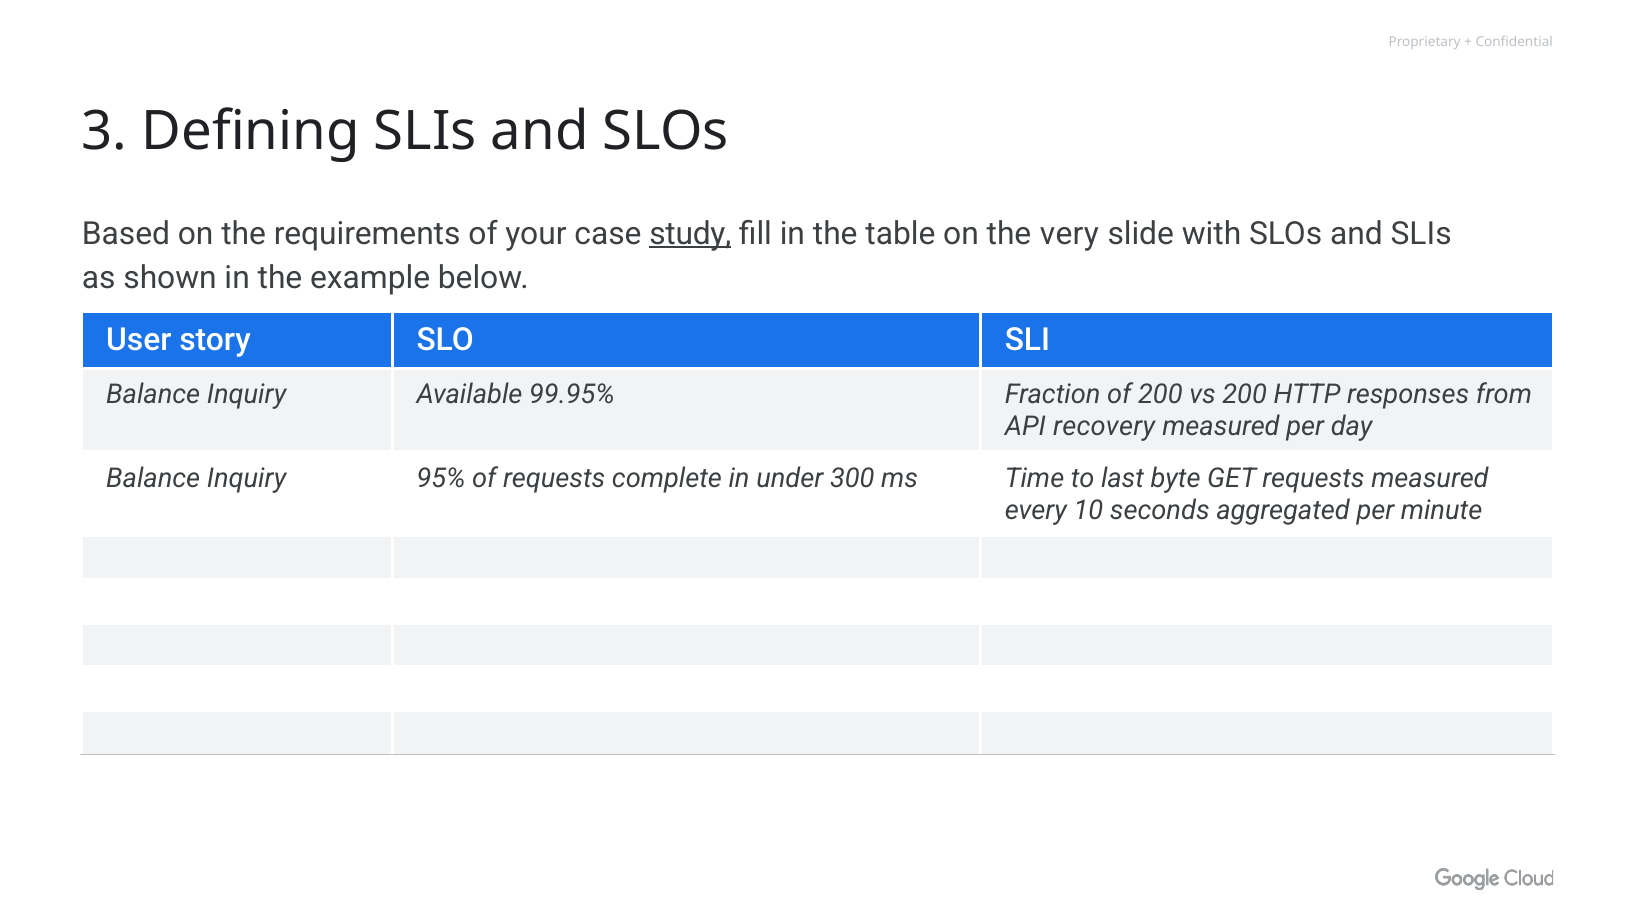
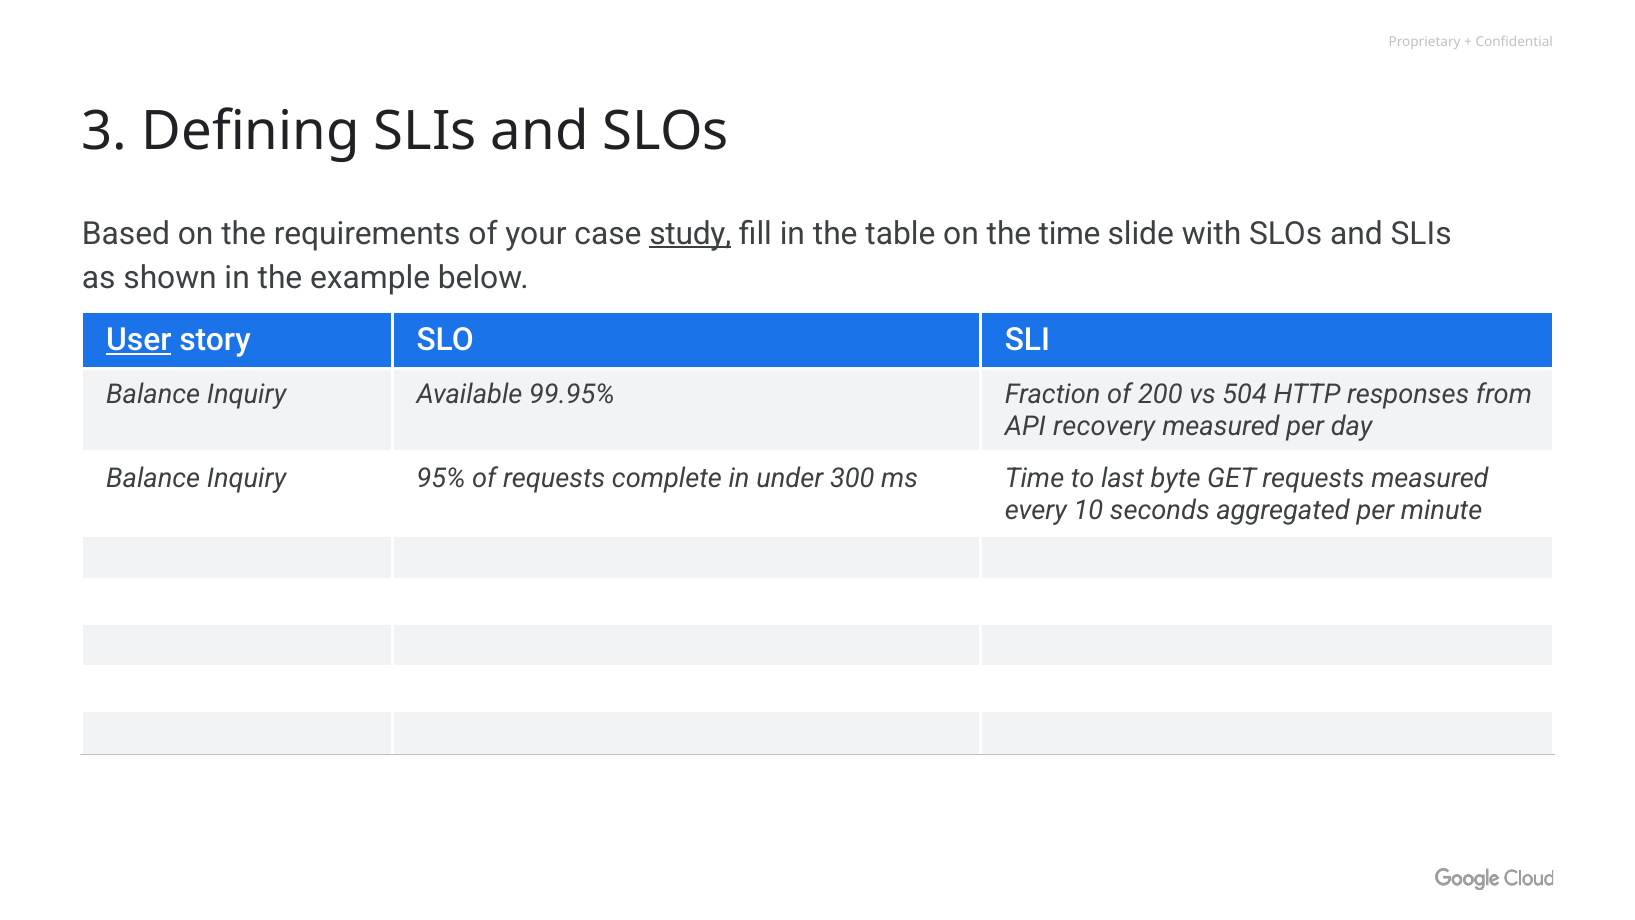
the very: very -> time (1070, 234)
User underline: none -> present (139, 340)
vs 200: 200 -> 504 (1245, 394)
